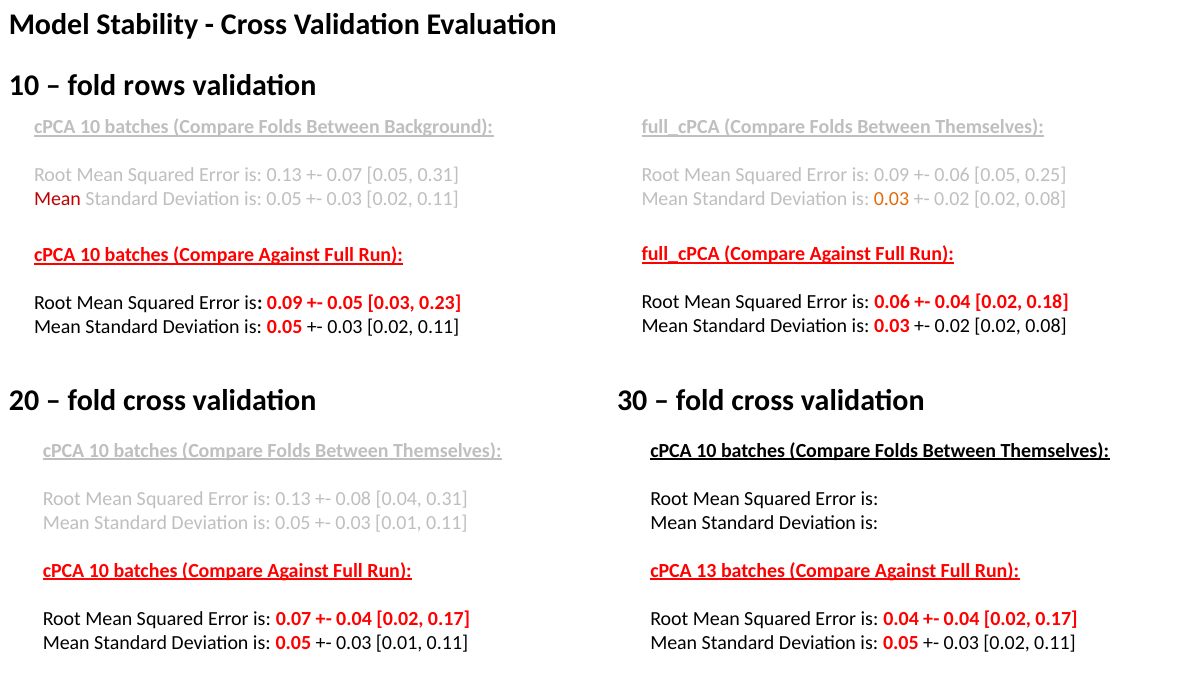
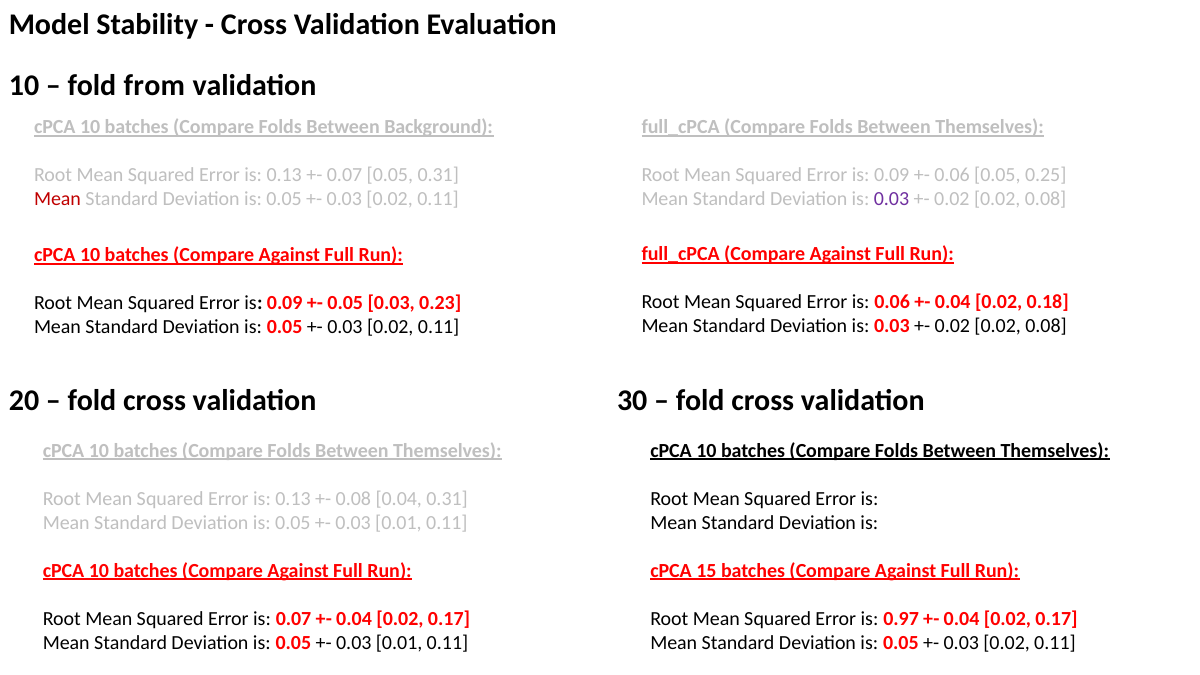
rows: rows -> from (154, 85)
0.03 colour: orange -> purple (892, 199)
13: 13 -> 15 (706, 570)
is 0.04: 0.04 -> 0.97 (901, 618)
